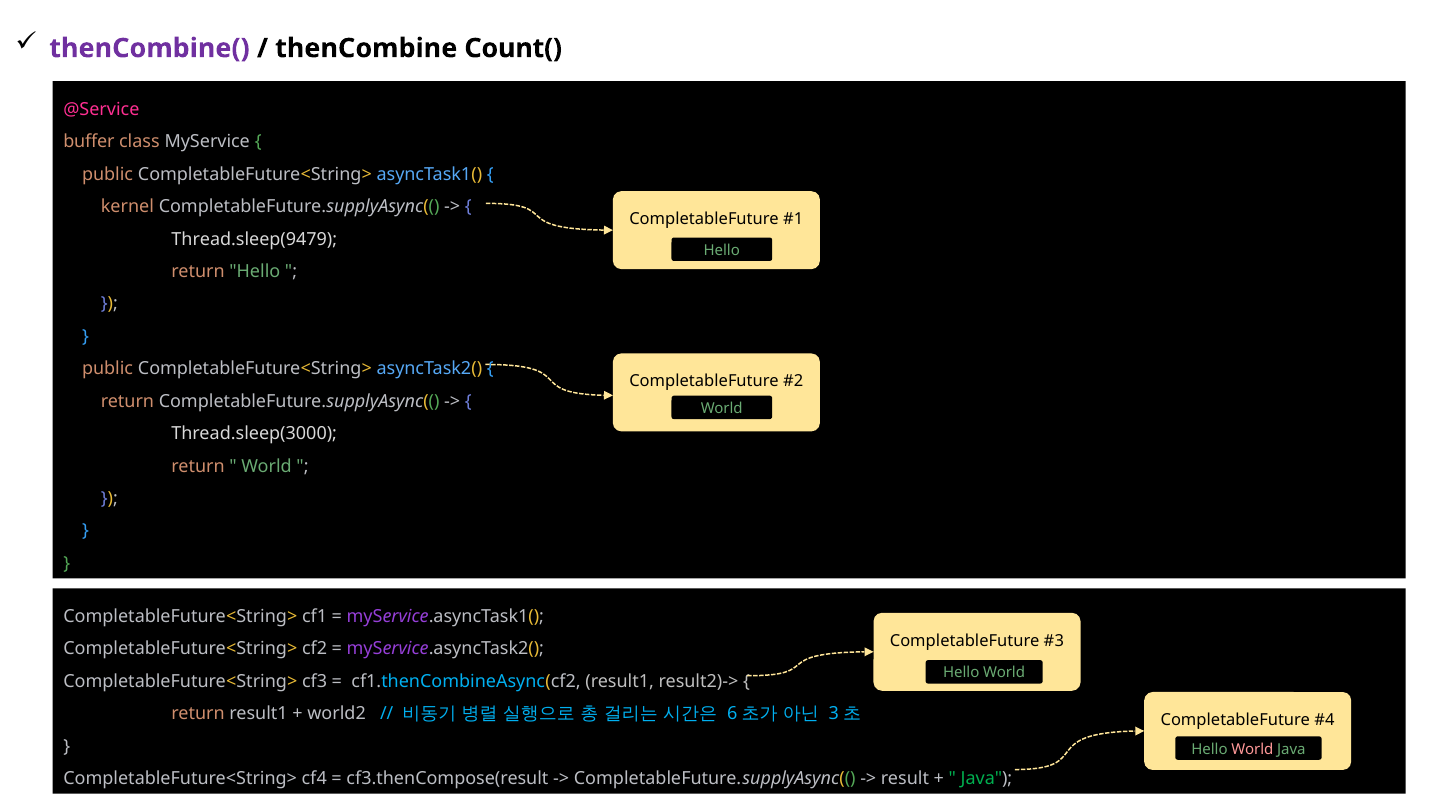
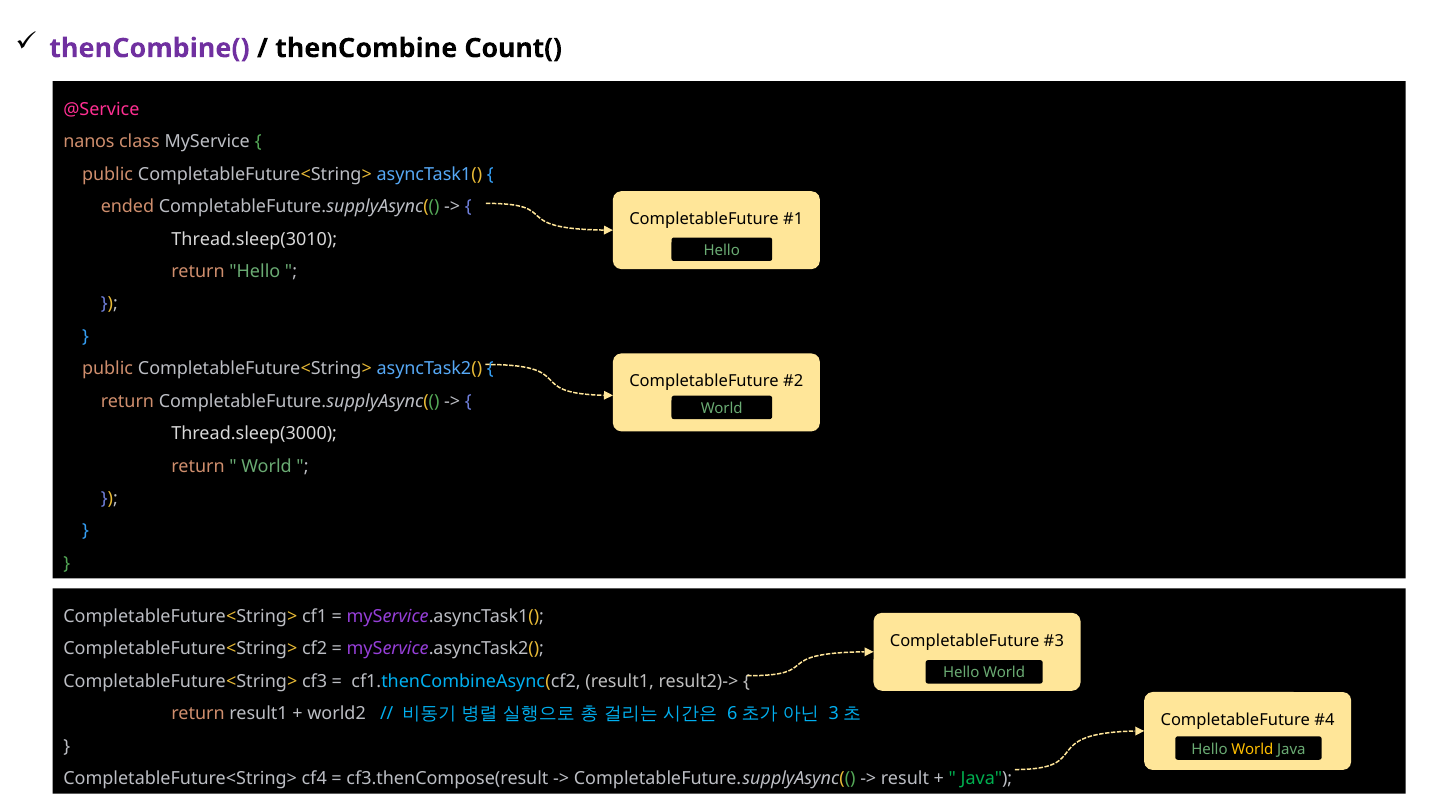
buffer: buffer -> nanos (89, 142)
kernel: kernel -> ended (127, 207)
Thread.sleep(9479: Thread.sleep(9479 -> Thread.sleep(3010 (254, 239)
World colour: pink -> yellow (1252, 749)
